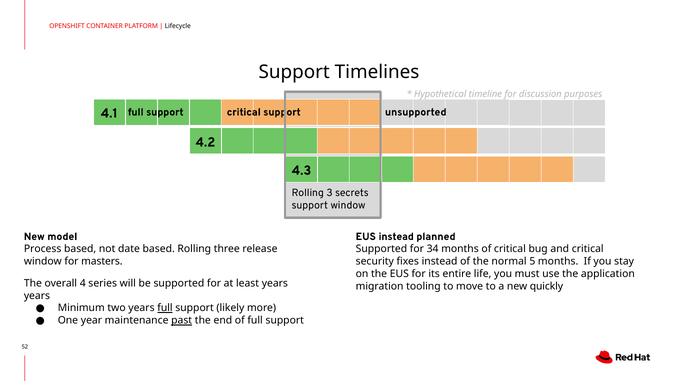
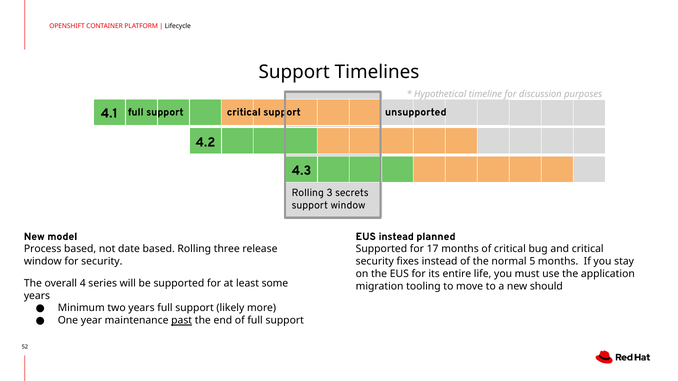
34: 34 -> 17 (433, 249)
for masters: masters -> security (102, 262)
least years: years -> some (275, 284)
quickly: quickly -> should (546, 287)
full underline: present -> none (165, 308)
